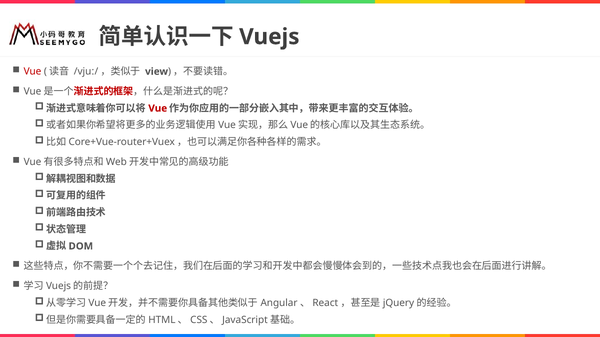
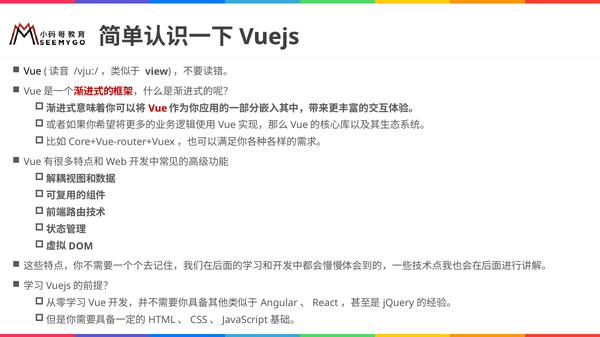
Vue colour: red -> black (33, 72)
